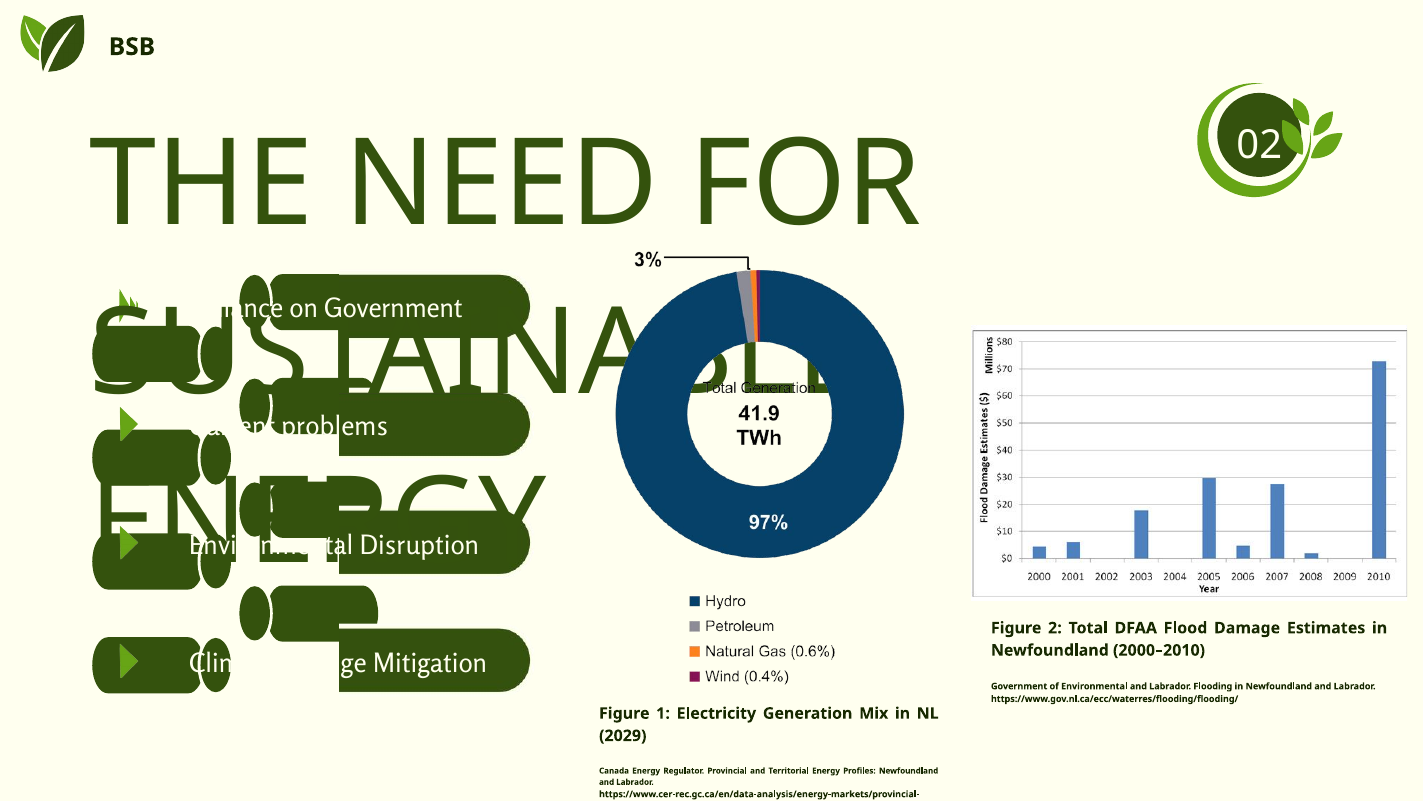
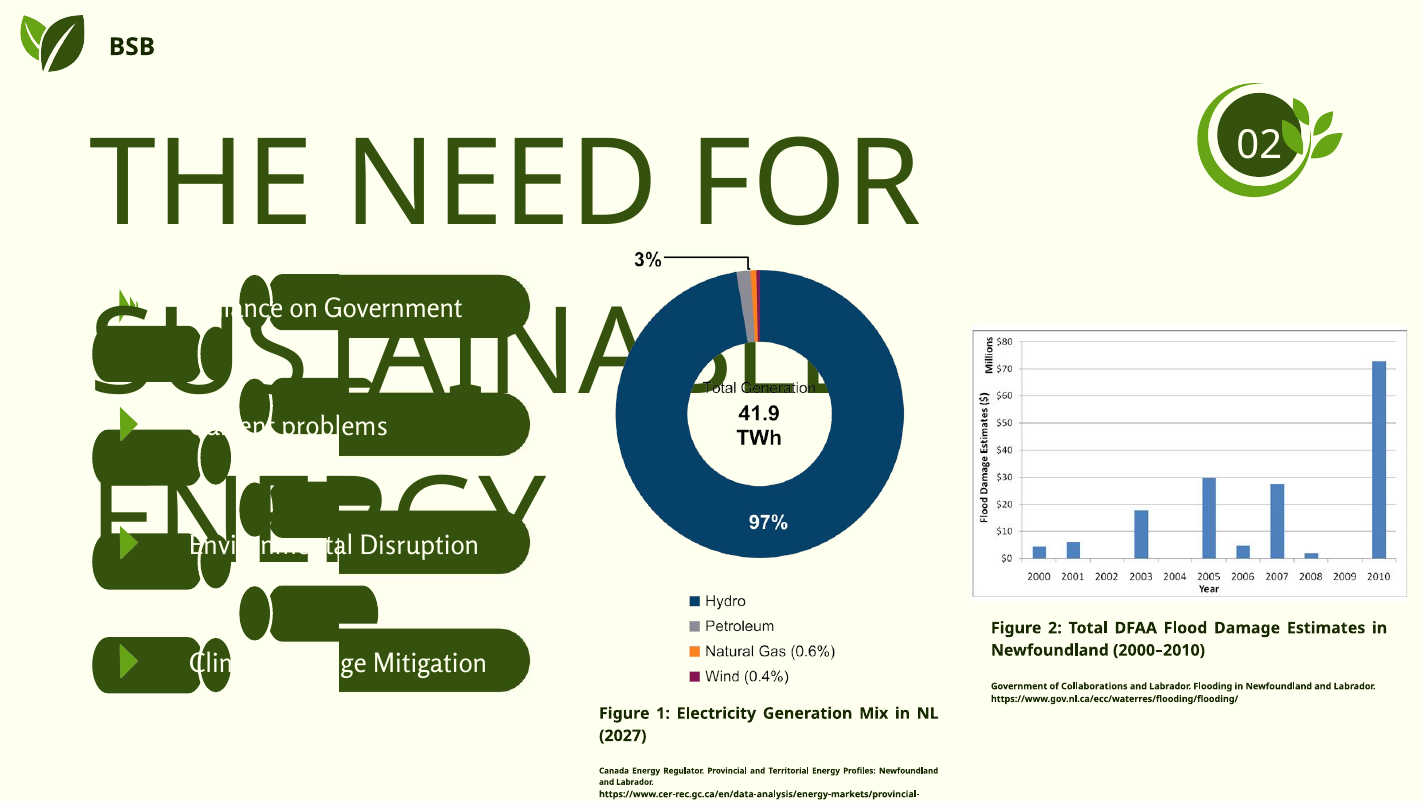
of Environmental: Environmental -> Collaborations (1094, 686)
2029: 2029 -> 2027 (623, 735)
